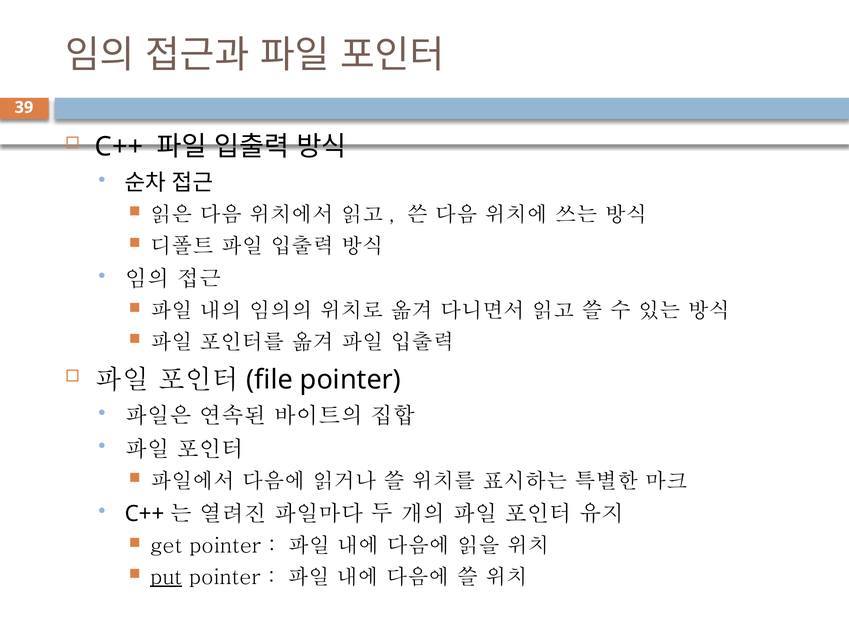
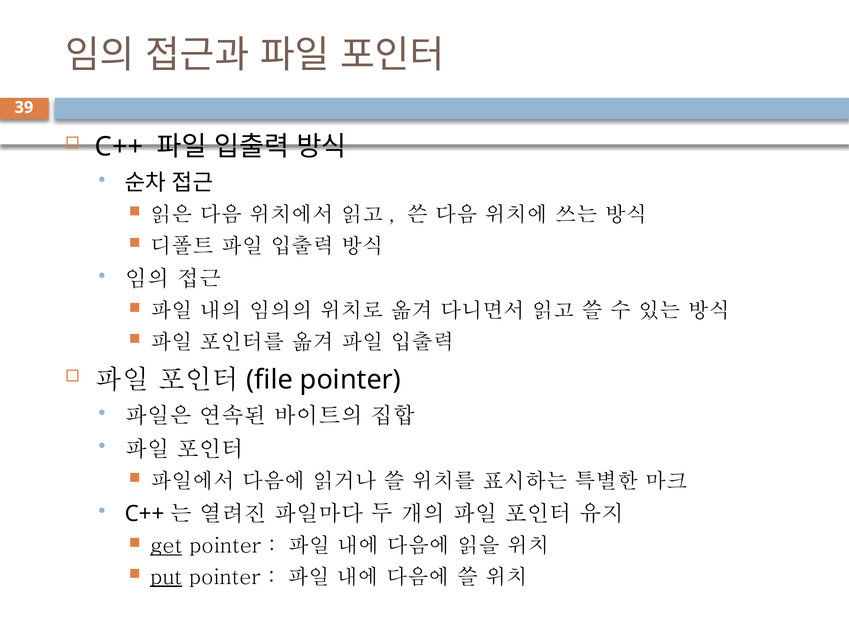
get underline: none -> present (166, 546)
